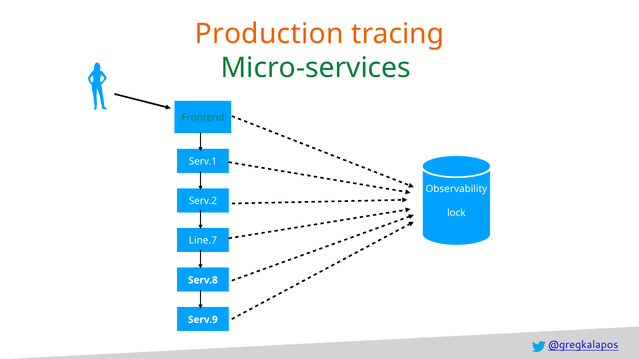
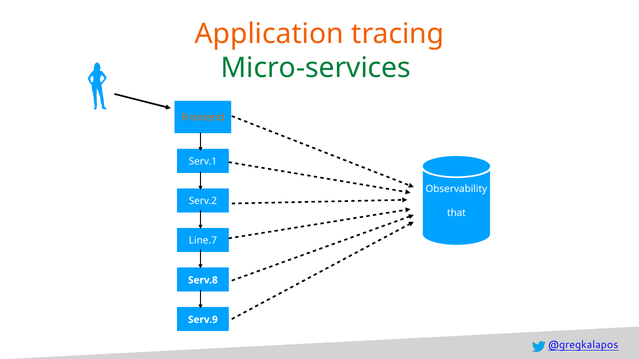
Production: Production -> Application (269, 34)
Frontend colour: green -> orange (203, 118)
lock: lock -> that (456, 213)
